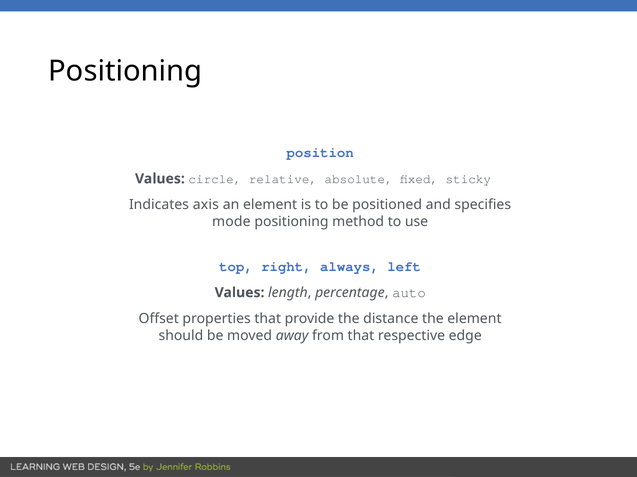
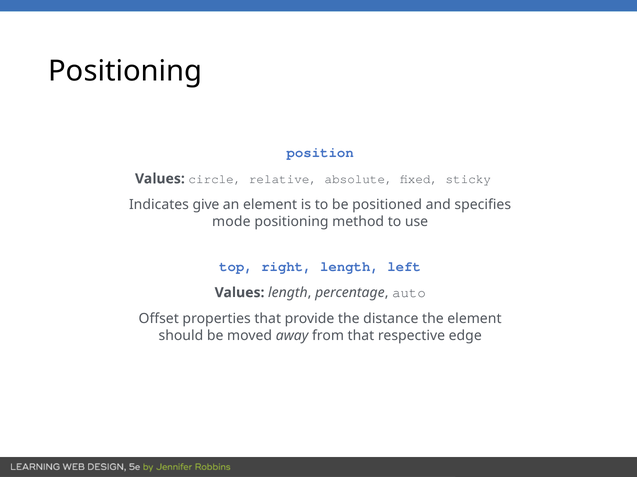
axis: axis -> give (206, 205)
right always: always -> length (349, 267)
